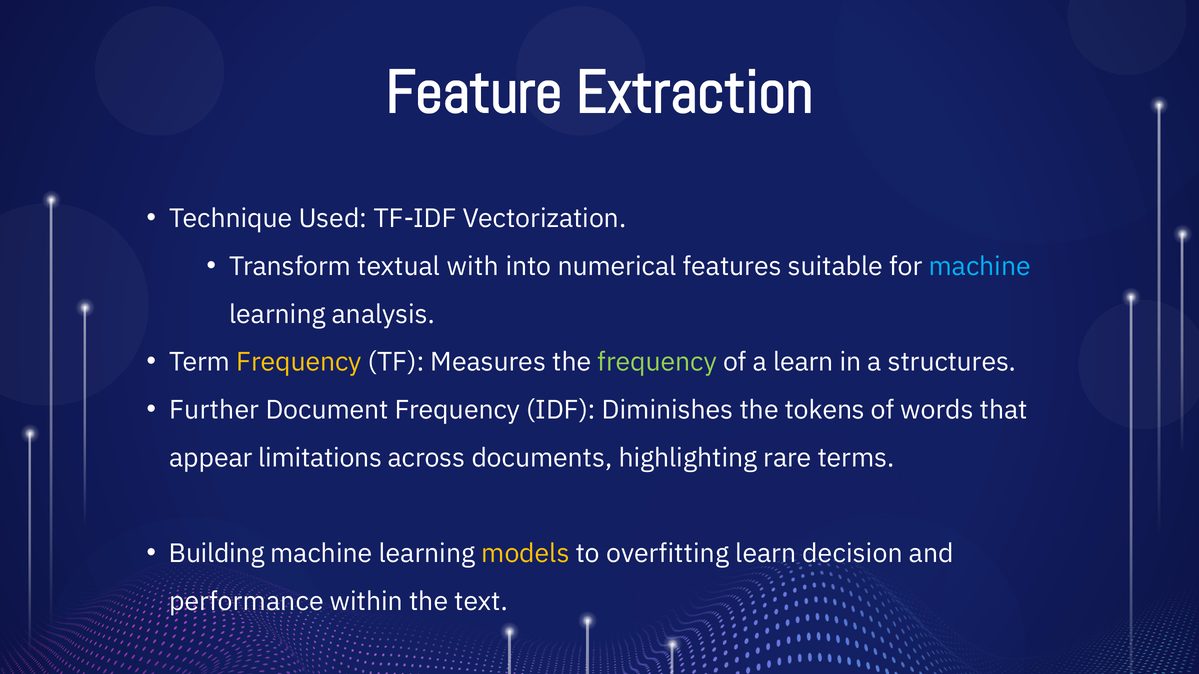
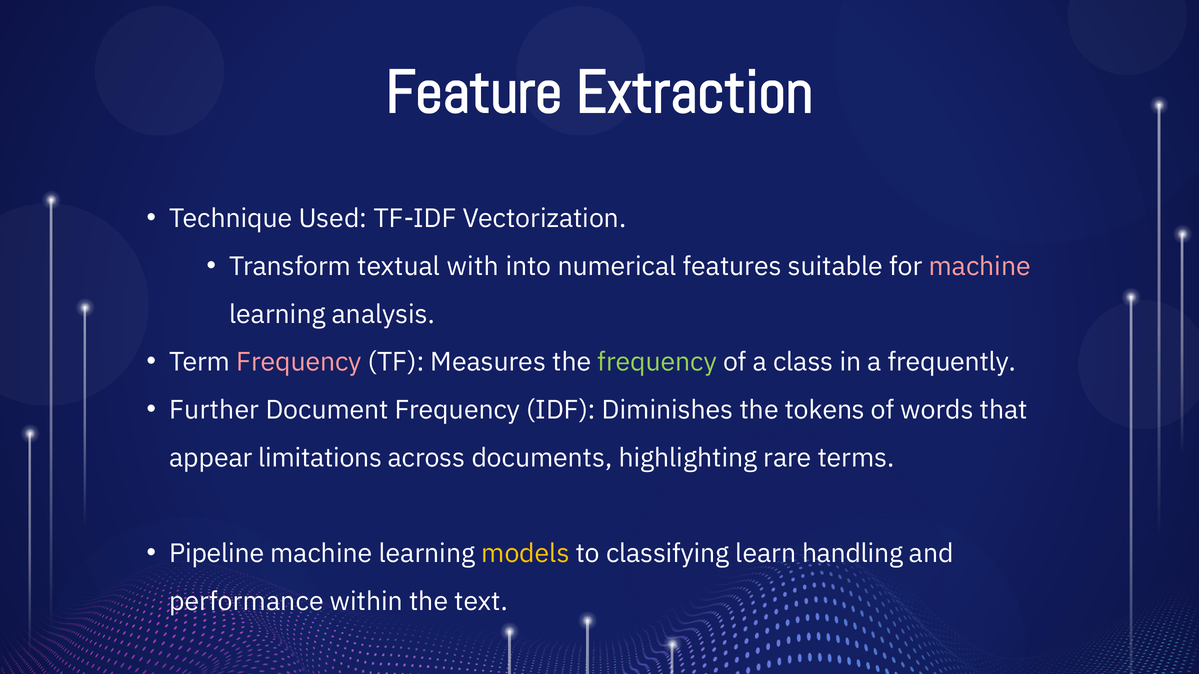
machine colour: light blue -> pink (980, 267)
Frequency colour: yellow -> pink (299, 362)
a learn: learn -> class (803, 362)
structures: structures -> frequently (952, 362)
Building: Building -> Pipeline (217, 554)
overfitting: overfitting -> classifying (668, 554)
decision: decision -> handling (853, 554)
